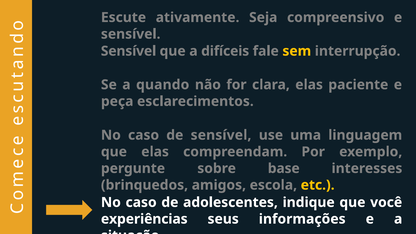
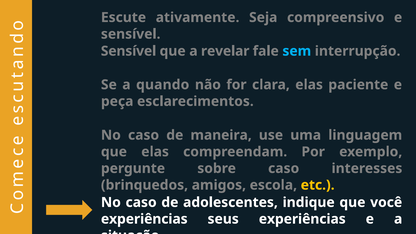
difíceis: difíceis -> revelar (225, 51)
sem colour: yellow -> light blue (297, 51)
de sensível: sensível -> maneira (221, 135)
sobre base: base -> caso (284, 168)
seus informações: informações -> experiências (302, 219)
